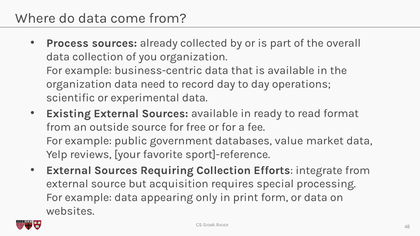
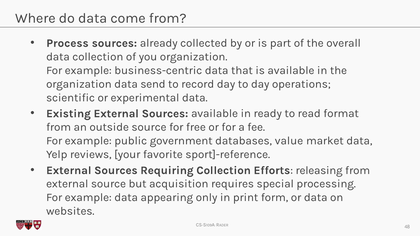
need: need -> send (153, 84)
integrate: integrate -> releasing (319, 170)
